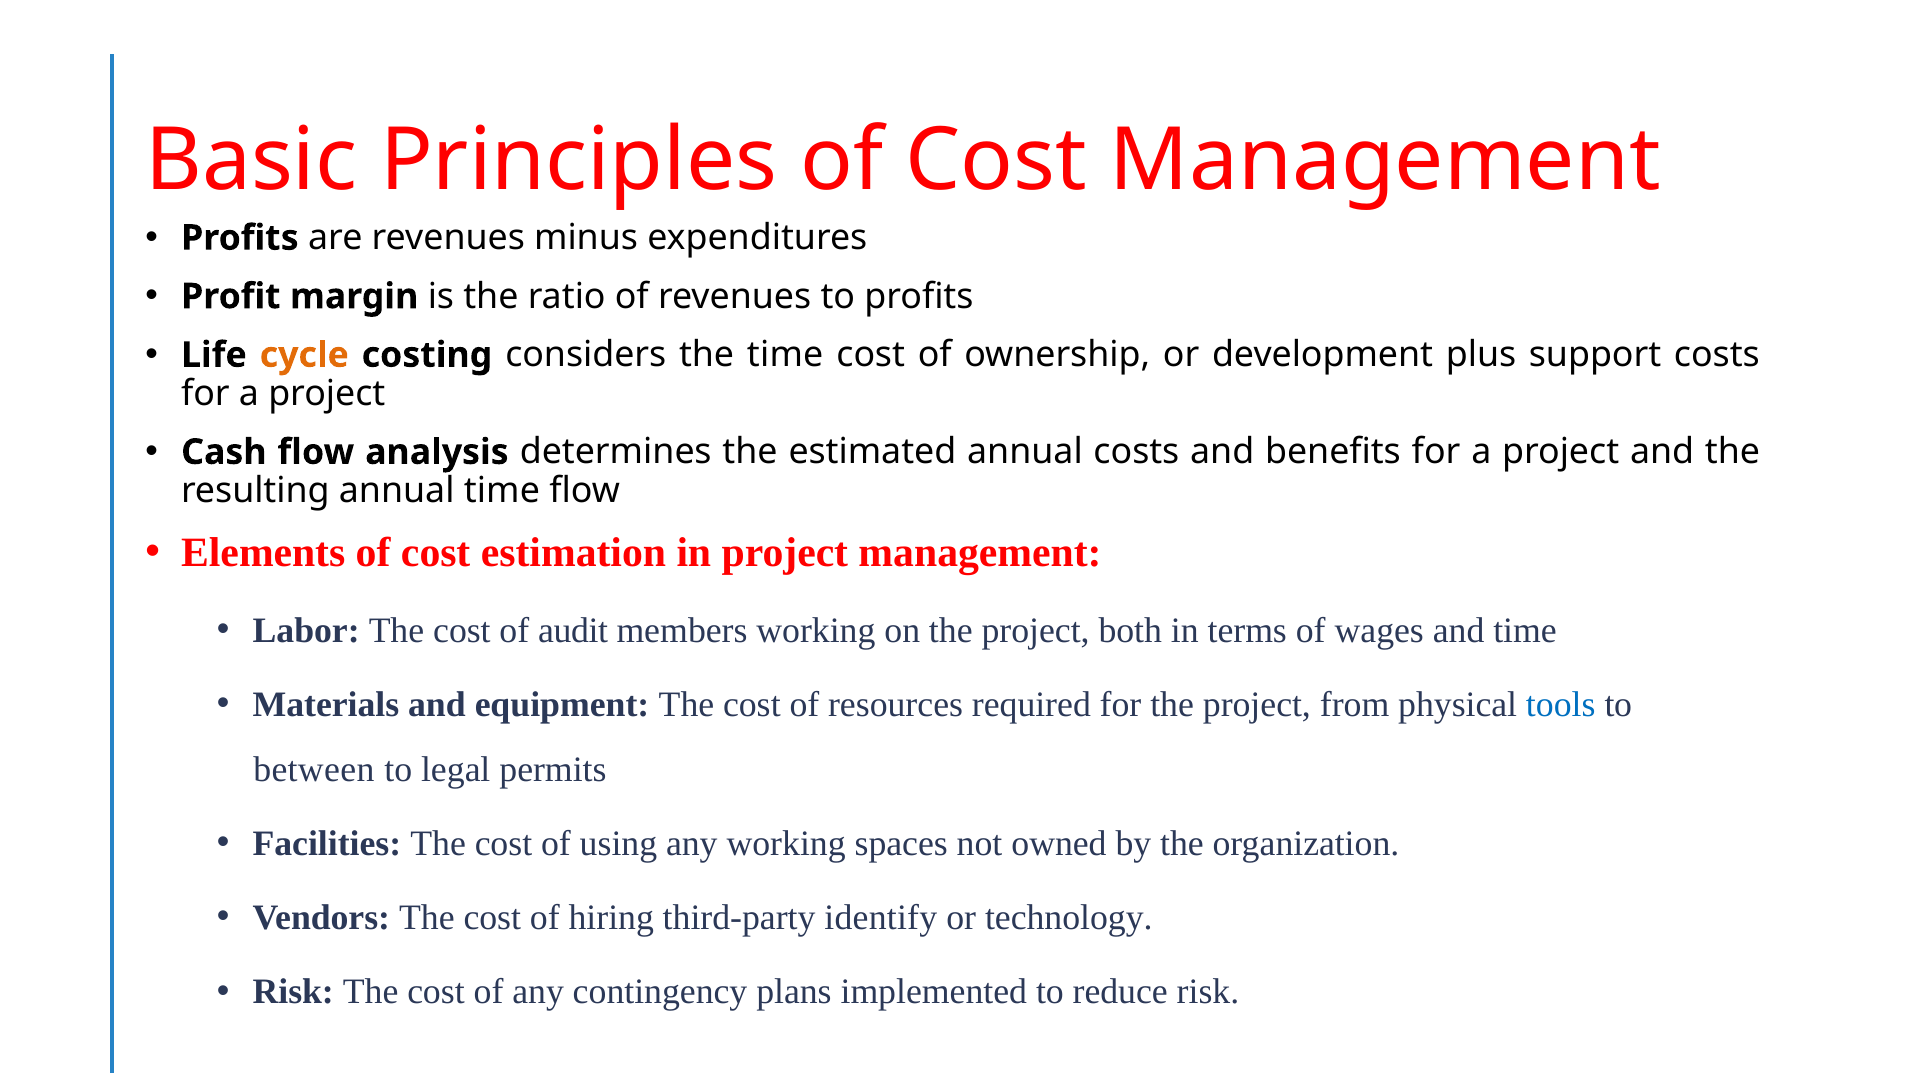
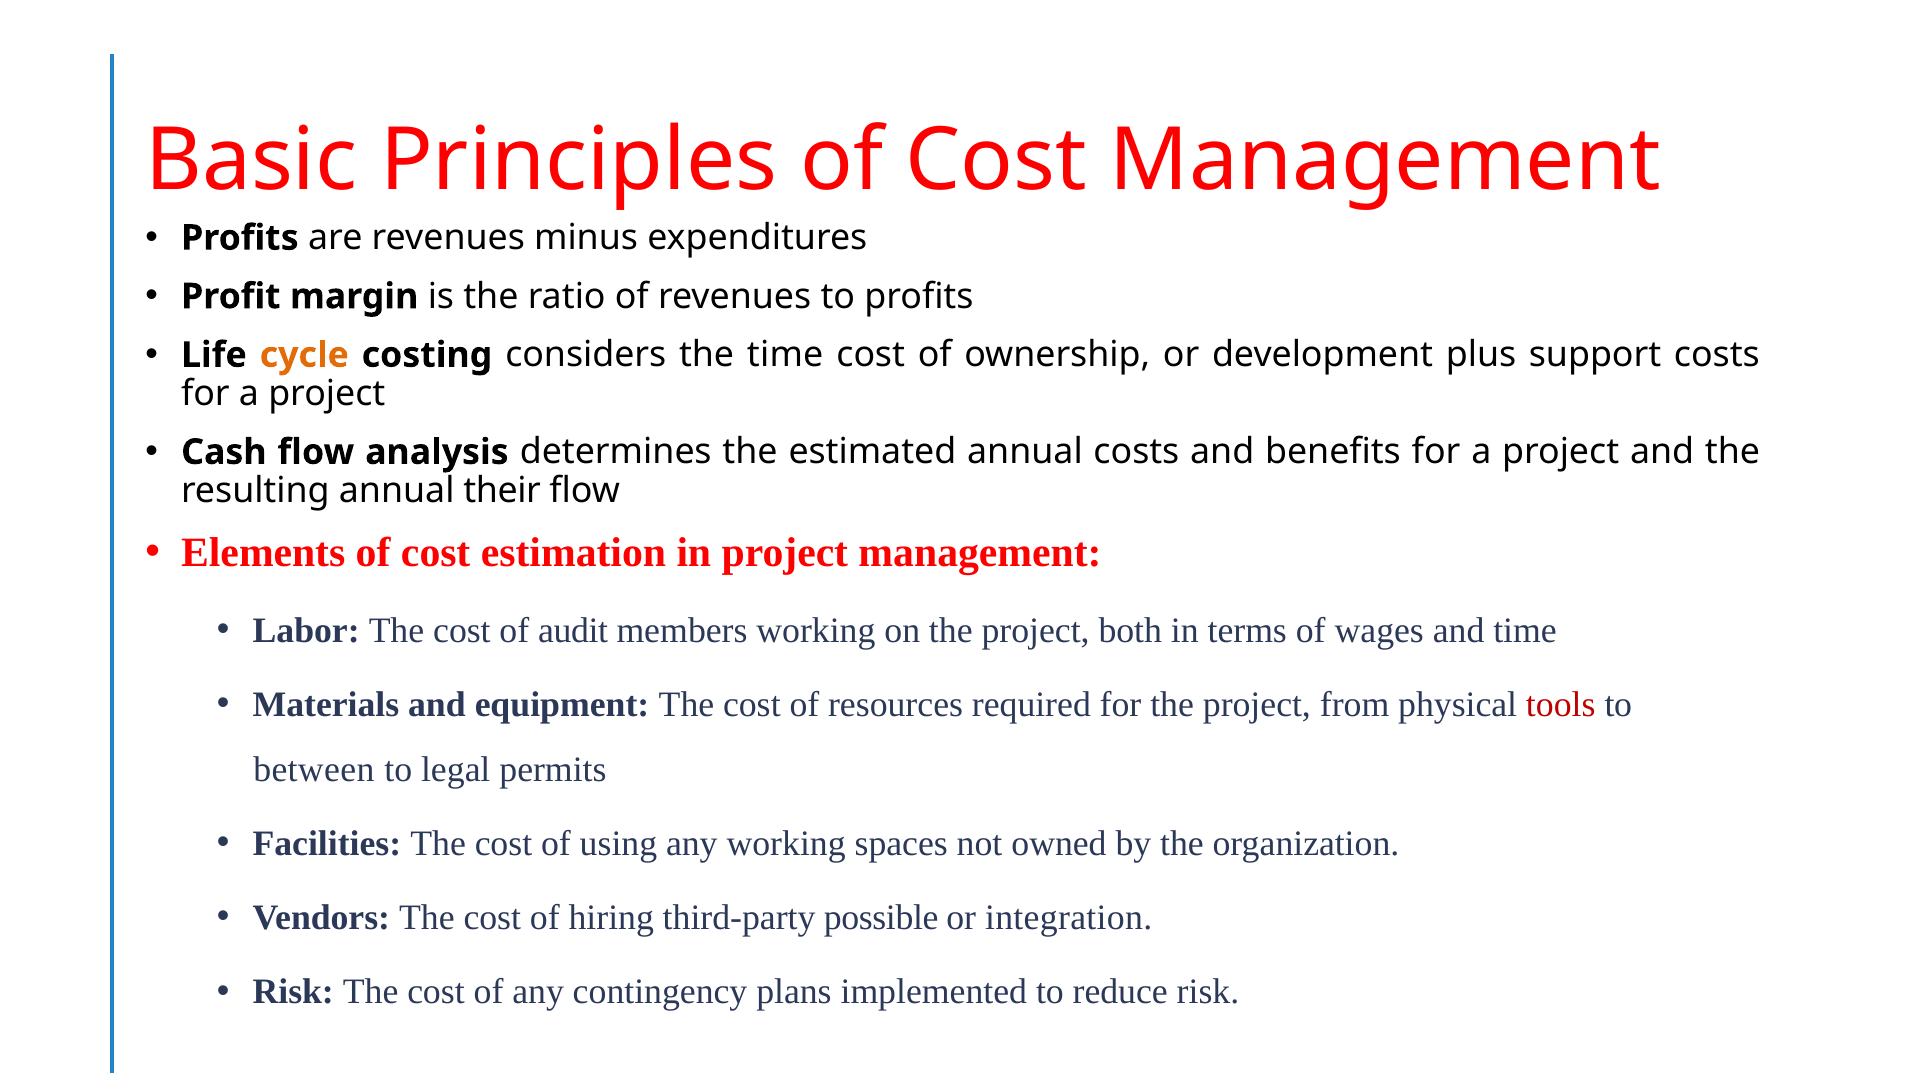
annual time: time -> their (502, 491)
tools colour: blue -> red (1561, 705)
identify: identify -> possible (881, 918)
technology: technology -> integration (1069, 918)
